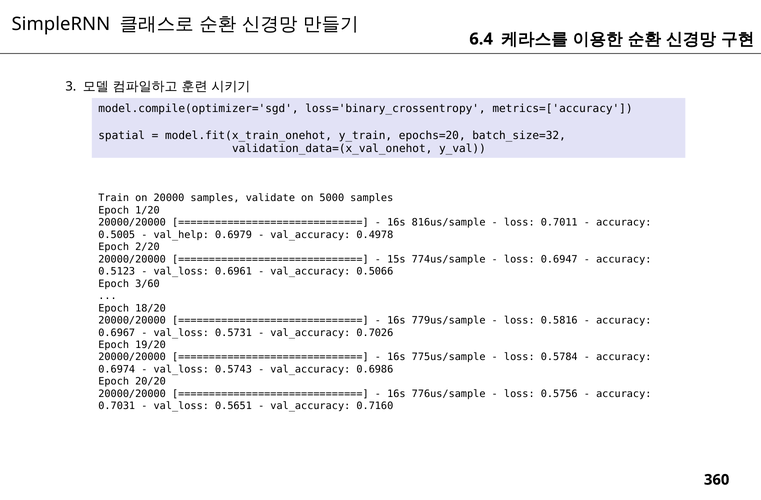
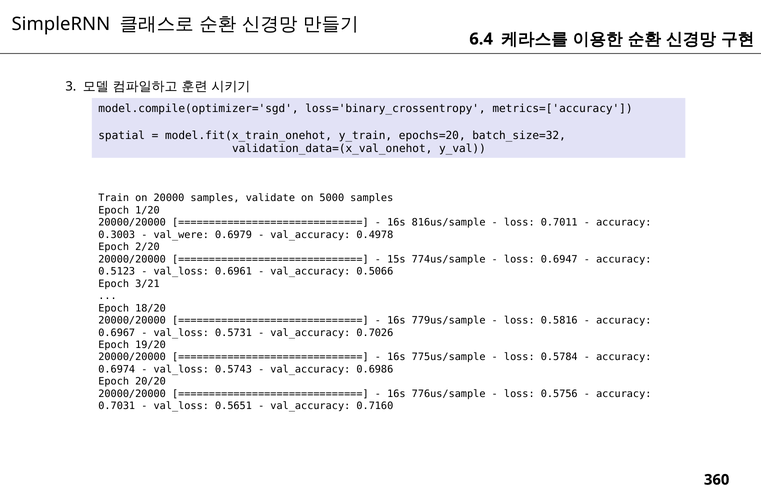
0.5005: 0.5005 -> 0.3003 (117, 235)
val_help: val_help -> val_were (181, 235)
3/60: 3/60 -> 3/21 (147, 284)
